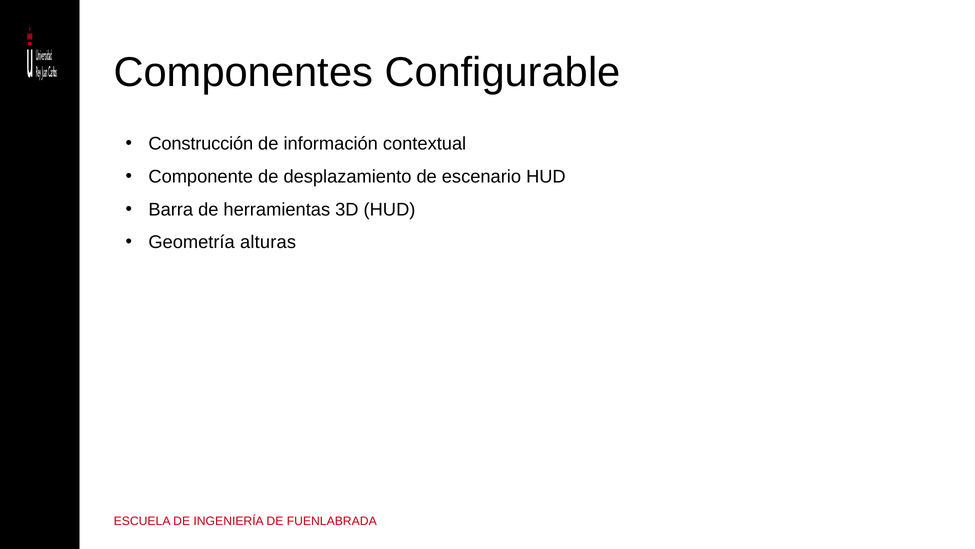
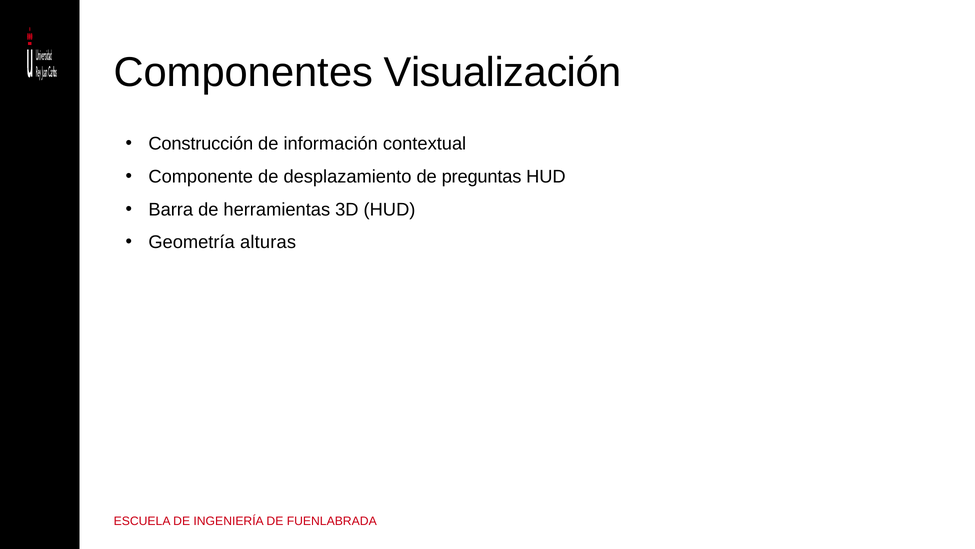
Configurable: Configurable -> Visualización (503, 73)
escenario: escenario -> preguntas (482, 176)
